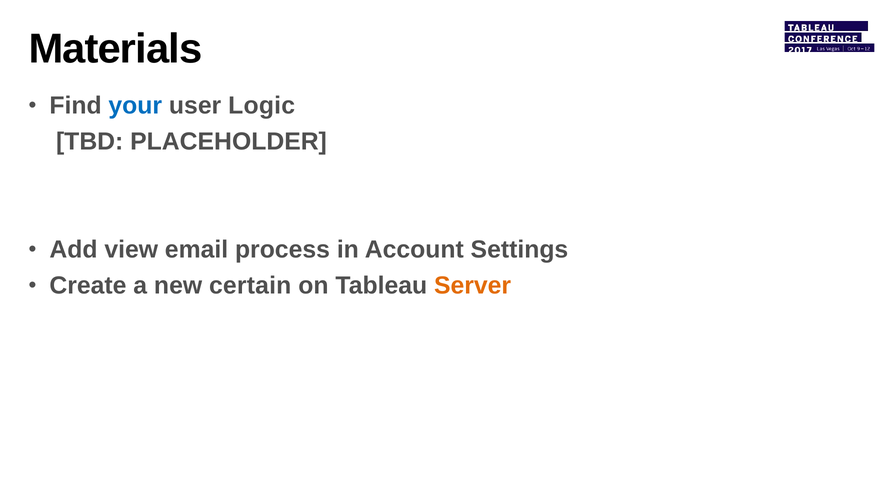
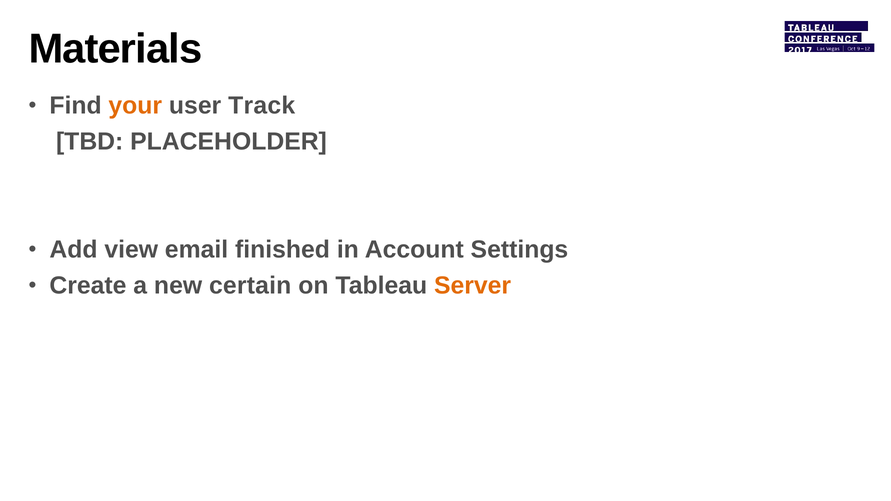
your colour: blue -> orange (135, 106)
Logic: Logic -> Track (262, 106)
process: process -> finished (282, 250)
